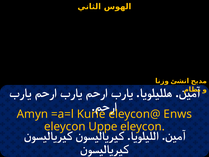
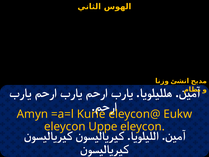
Enws: Enws -> Eukw (178, 114)
